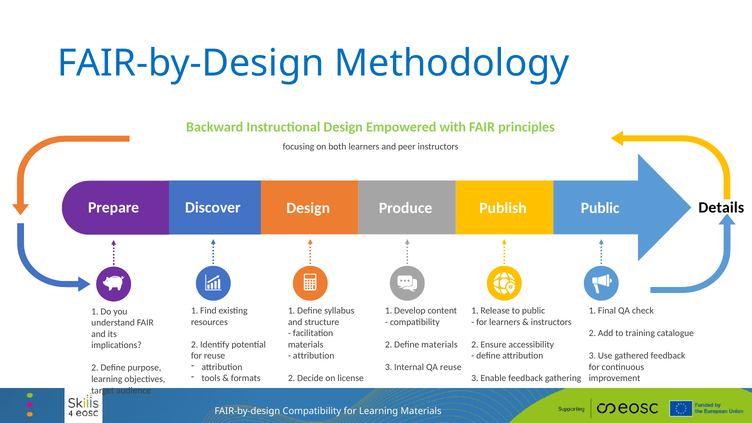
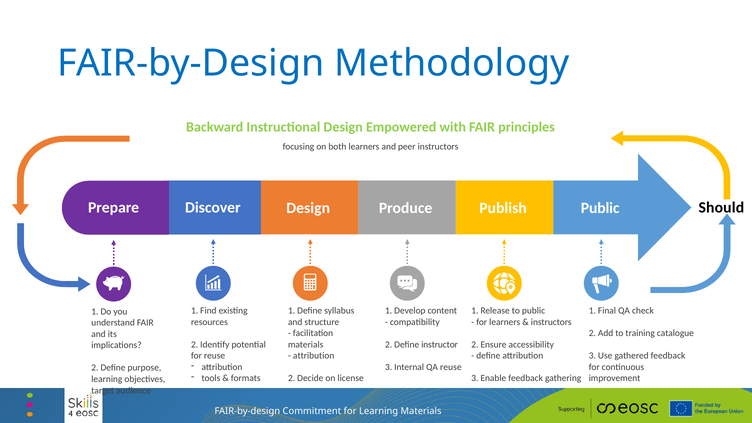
Details: Details -> Should (721, 207)
Define materials: materials -> instructor (440, 345)
FAIR-by-design Compatibility: Compatibility -> Commitment (312, 411)
